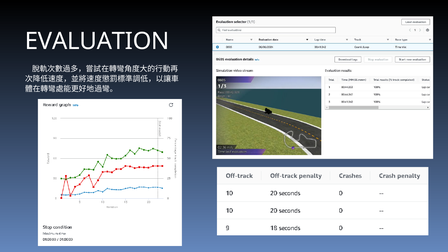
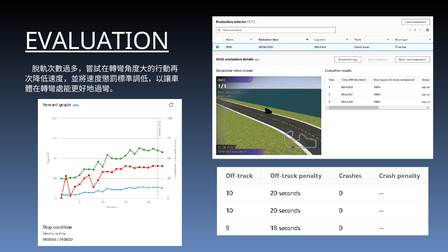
EVALUATION underline: none -> present (97, 41)
